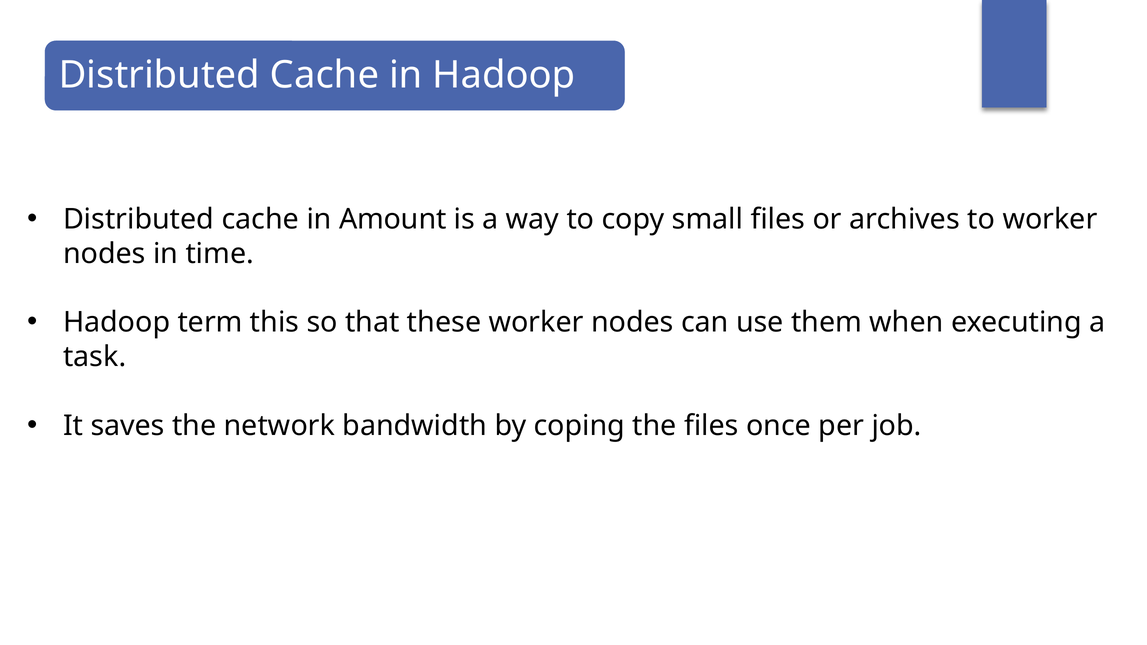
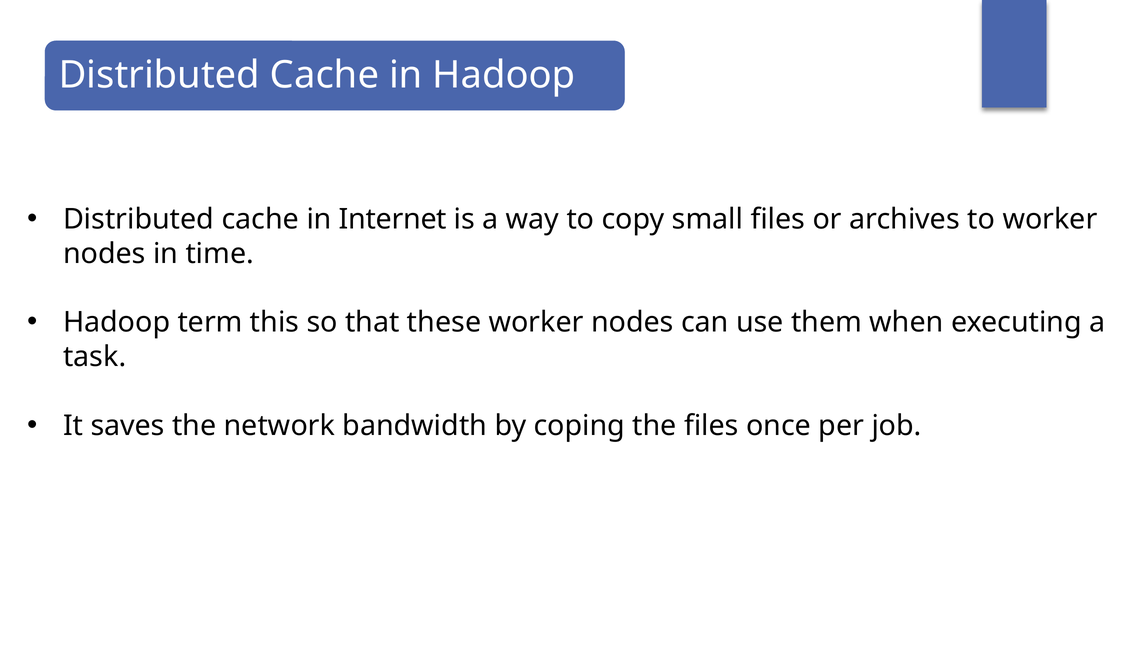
Amount: Amount -> Internet (393, 219)
